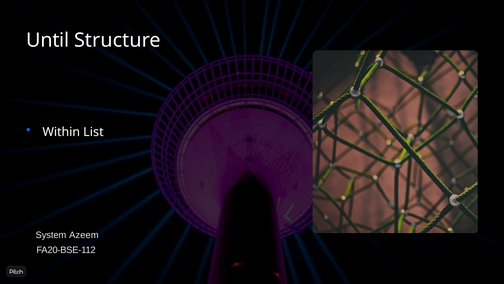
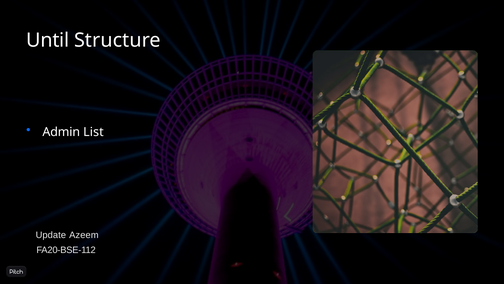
Within: Within -> Admin (61, 132)
System: System -> Update (51, 235)
